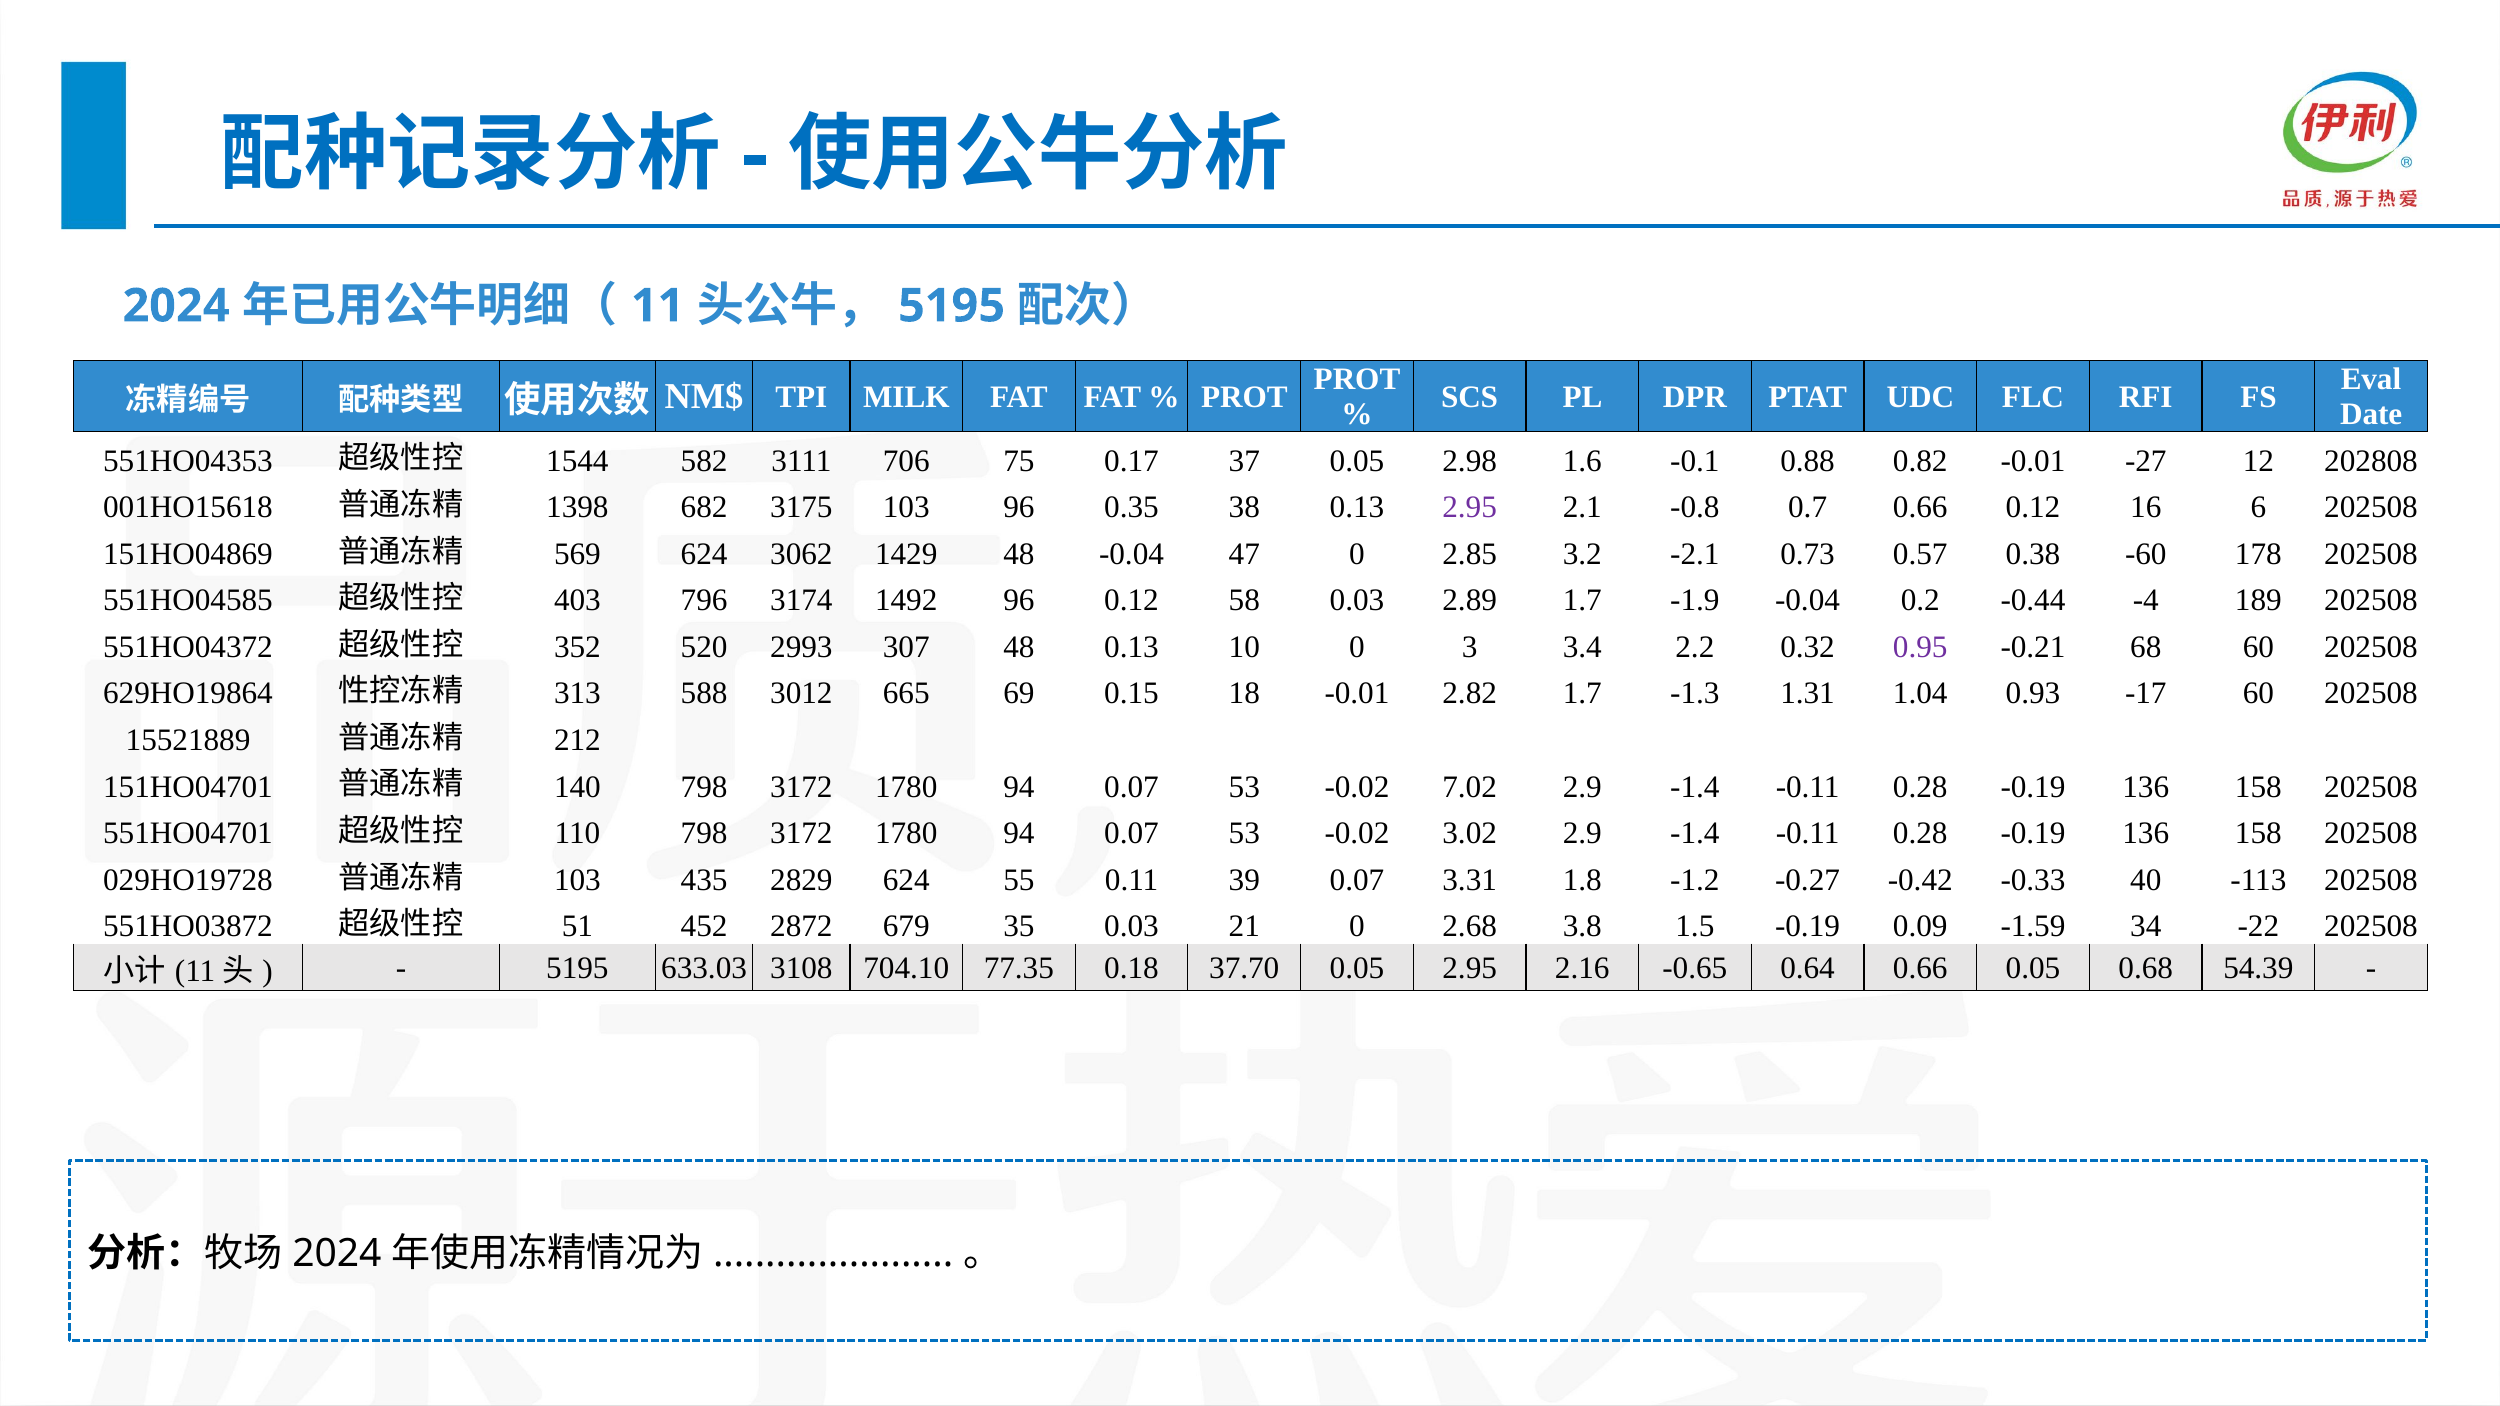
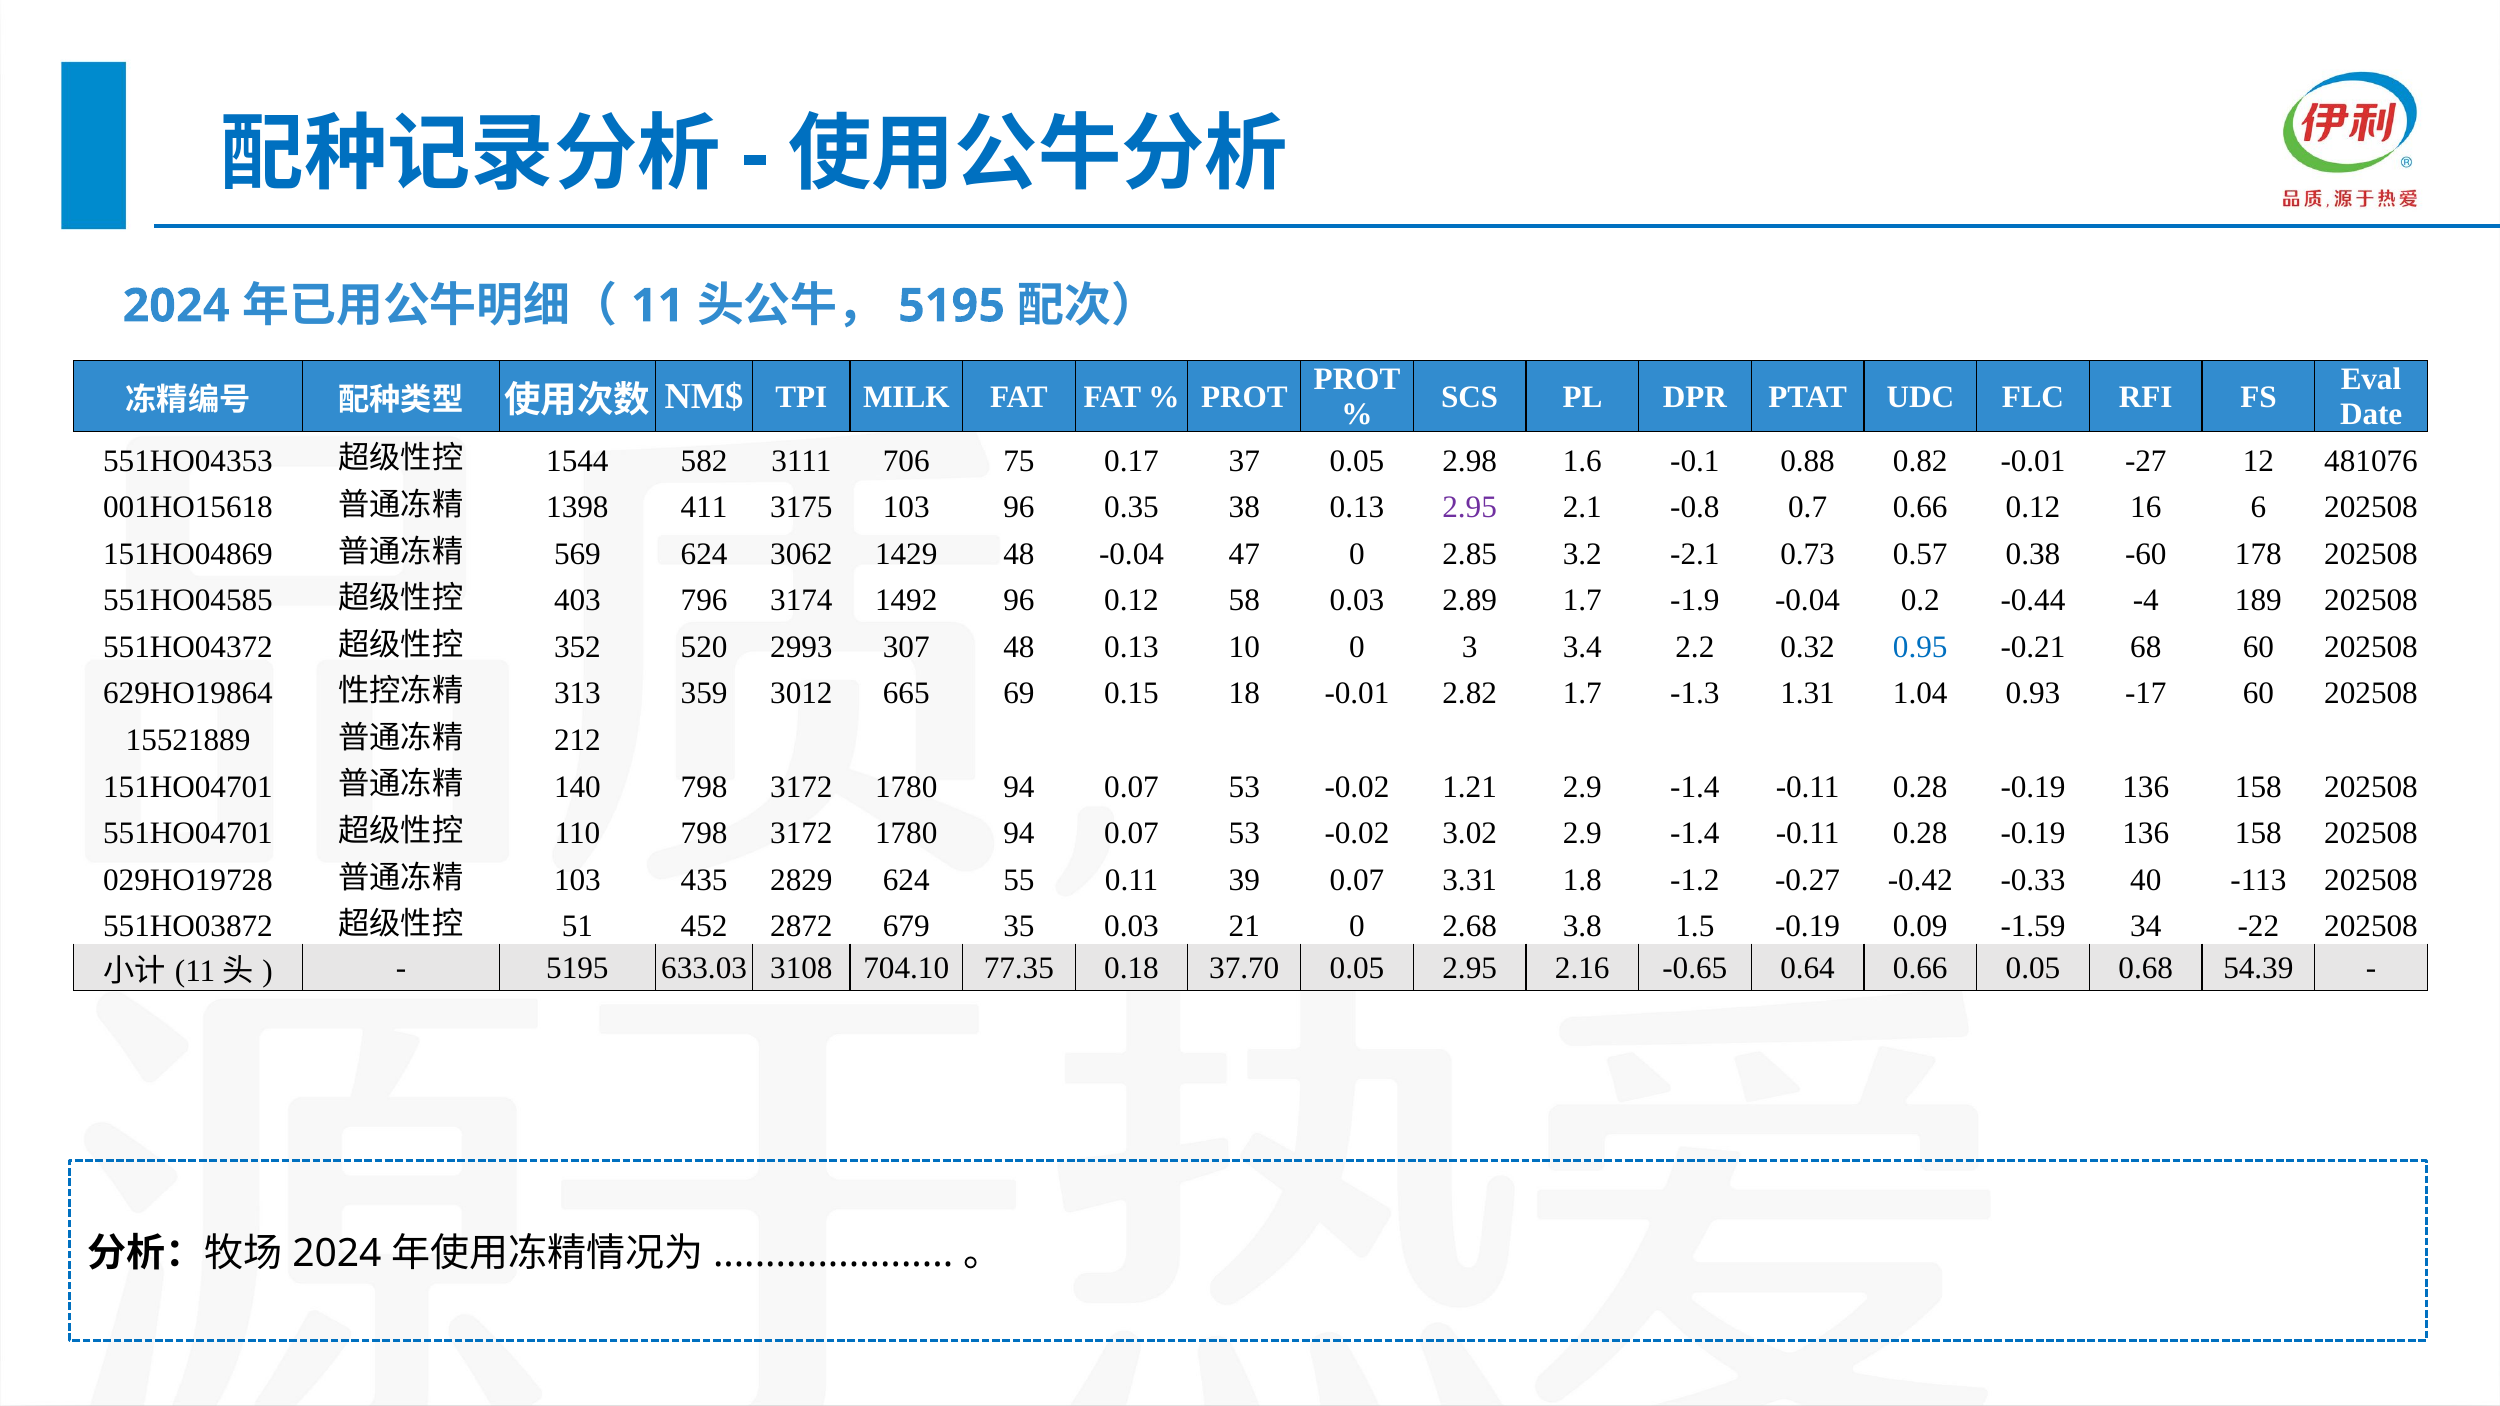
202808: 202808 -> 481076 (2371, 461)
682: 682 -> 411 (704, 507)
0.95 colour: purple -> blue (1920, 647)
588: 588 -> 359 (704, 694)
7.02: 7.02 -> 1.21 (1470, 787)
